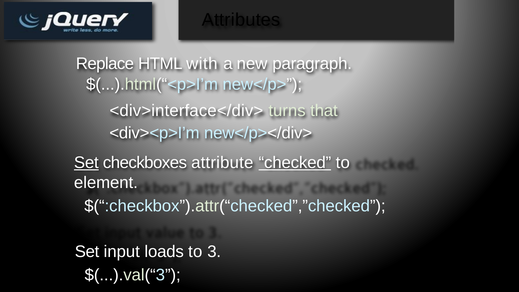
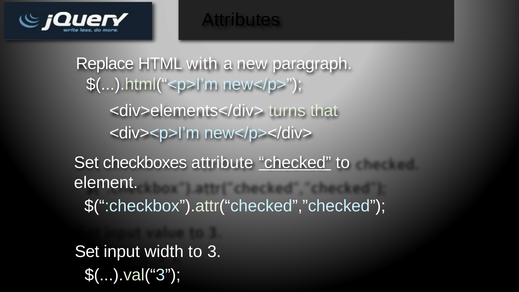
<div>interface</div>: <div>interface</div> -> <div>elements</div> (186, 111)
Set underline: present -> none (86, 162)
loads: loads -> width (164, 252)
